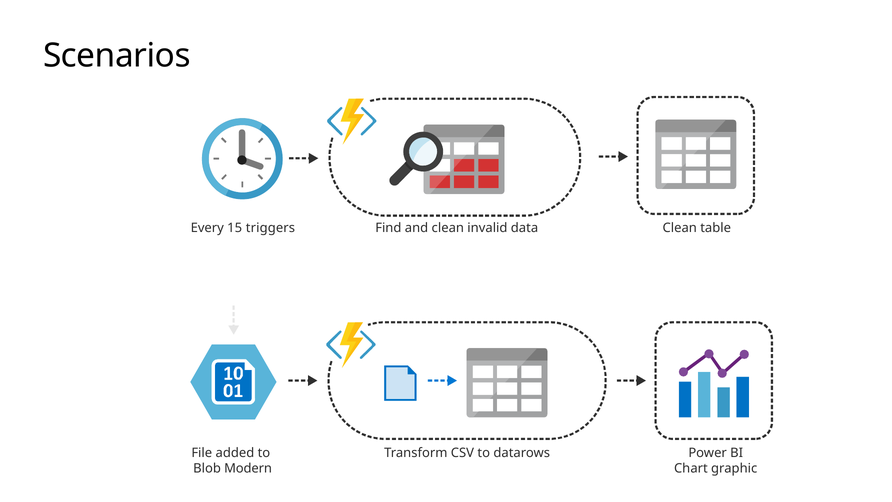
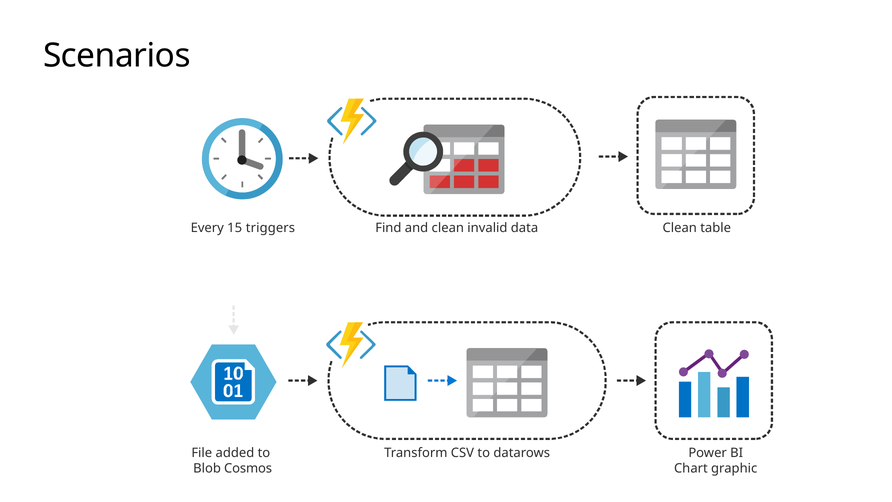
Modern: Modern -> Cosmos (248, 468)
